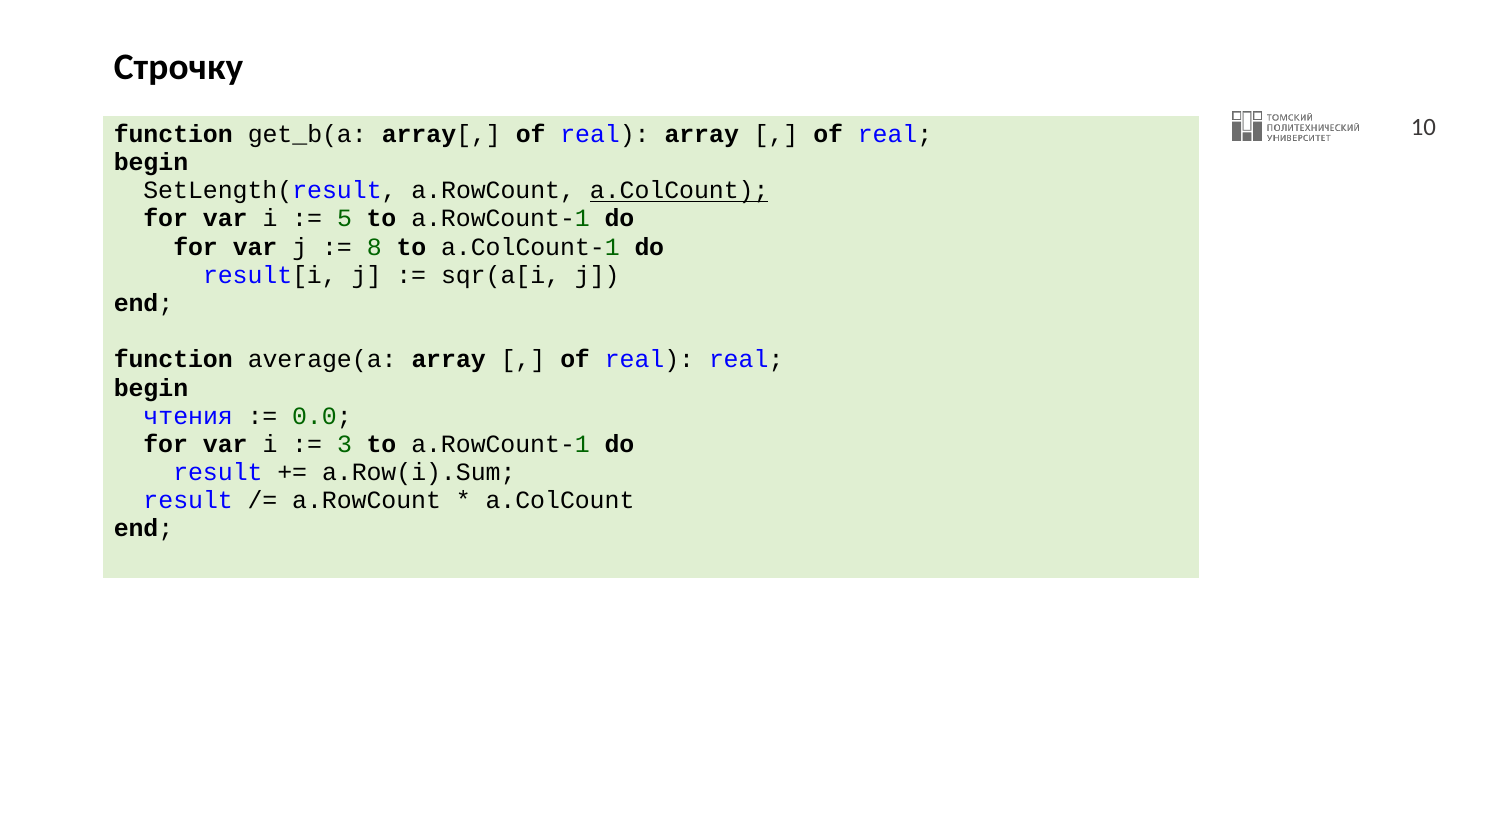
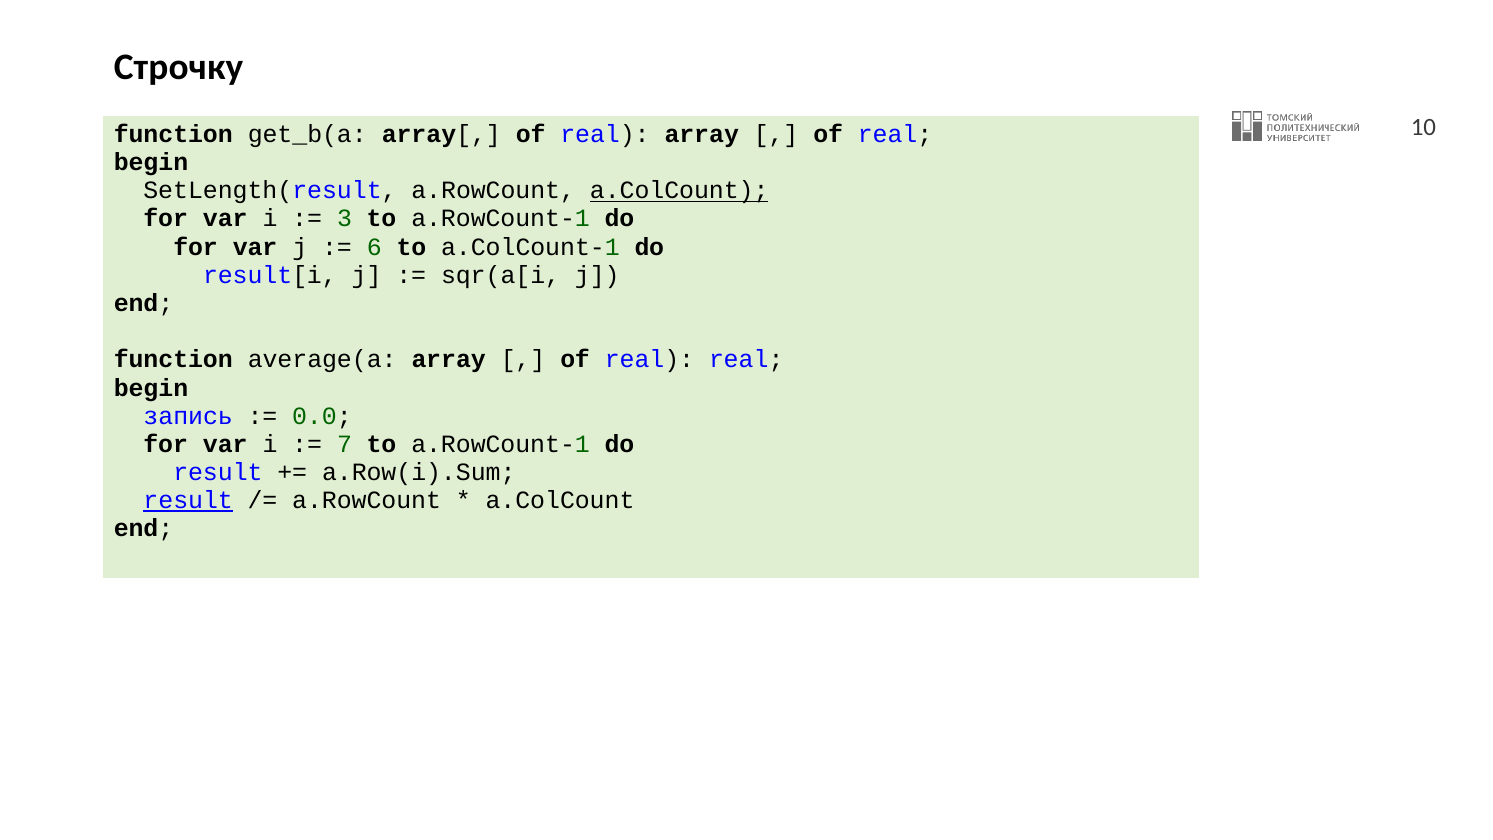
5: 5 -> 3 (344, 219)
8: 8 -> 6 (374, 247)
чтения: чтения -> запись (188, 416)
3: 3 -> 7 (344, 444)
result underline: none -> present (188, 500)
